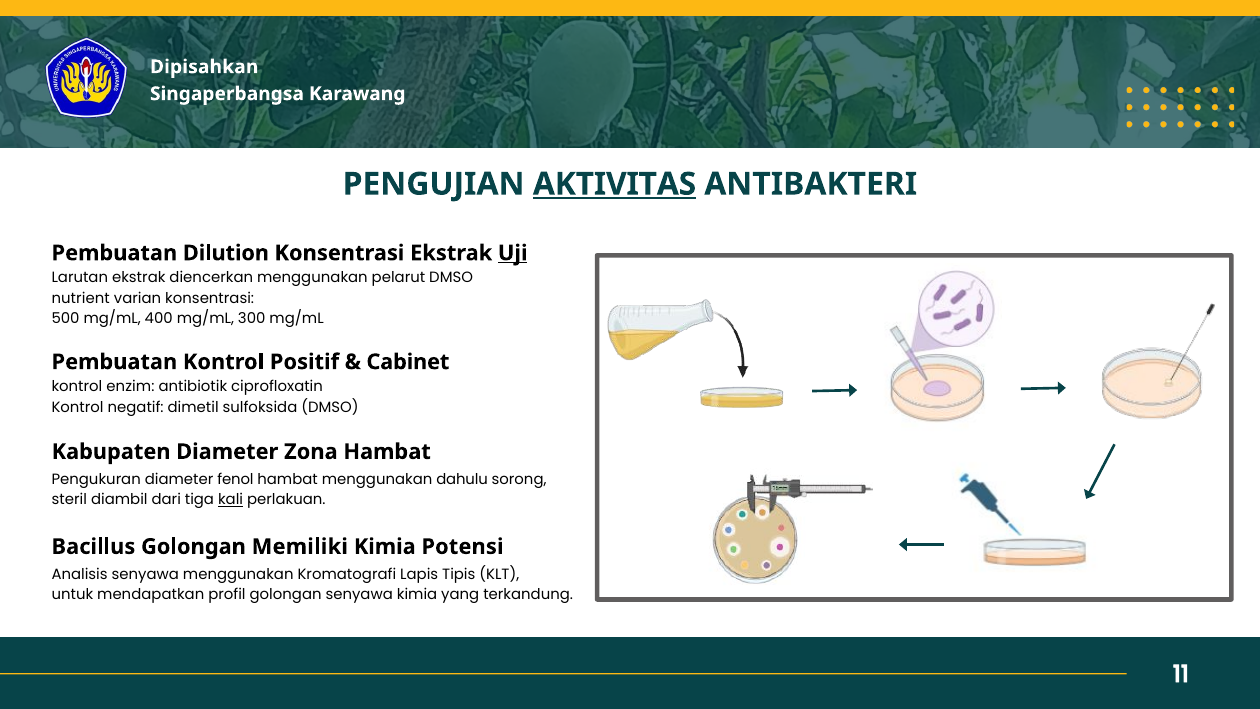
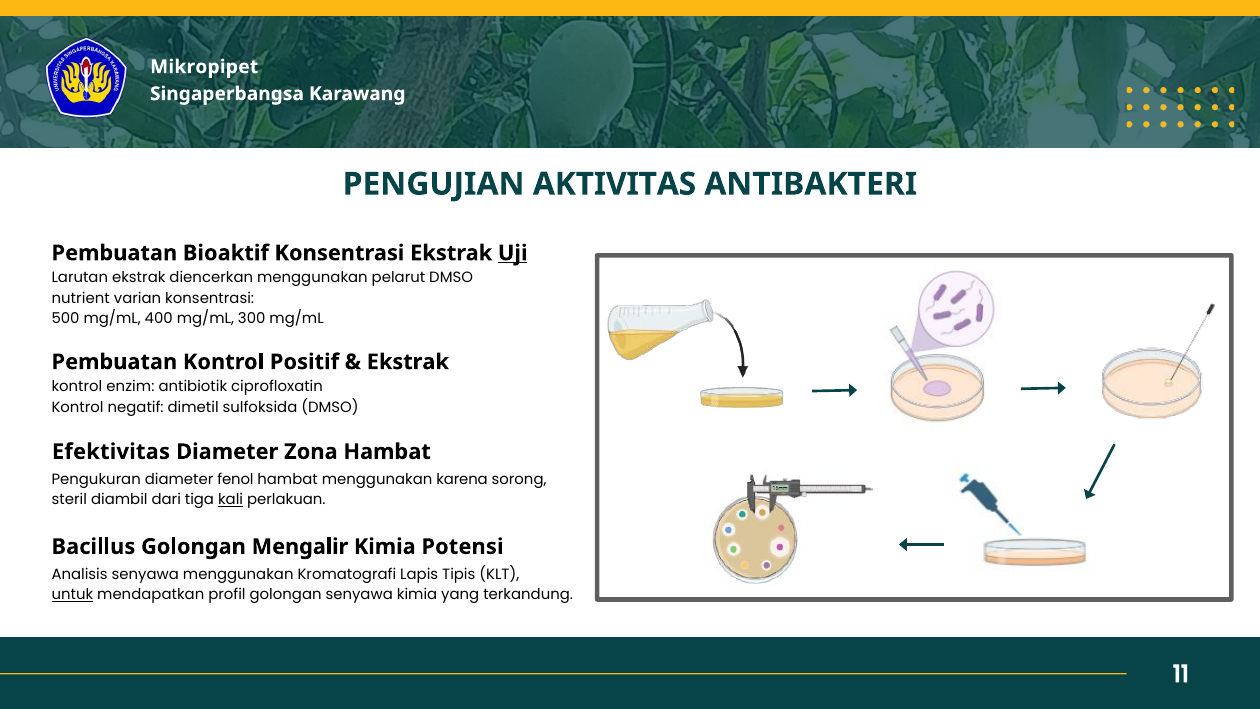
Dipisahkan: Dipisahkan -> Mikropipet (204, 67)
AKTIVITAS underline: present -> none (615, 184)
Dilution: Dilution -> Bioaktif (226, 253)
Cabinet: Cabinet -> Ekstrak (408, 362)
Kabupaten: Kabupaten -> Efektivitas (111, 452)
dahulu: dahulu -> karena (462, 479)
Memiliki: Memiliki -> Mengalir (300, 546)
untuk underline: none -> present (72, 595)
